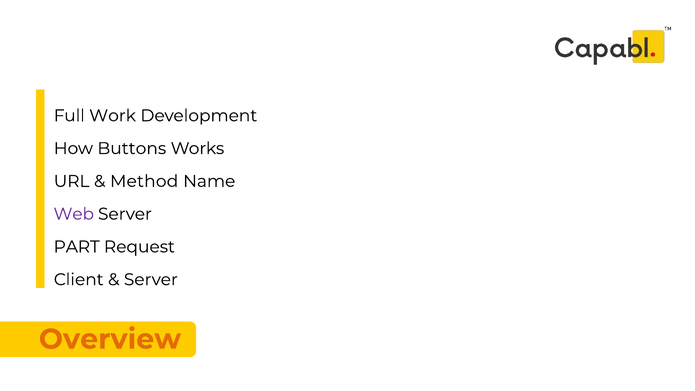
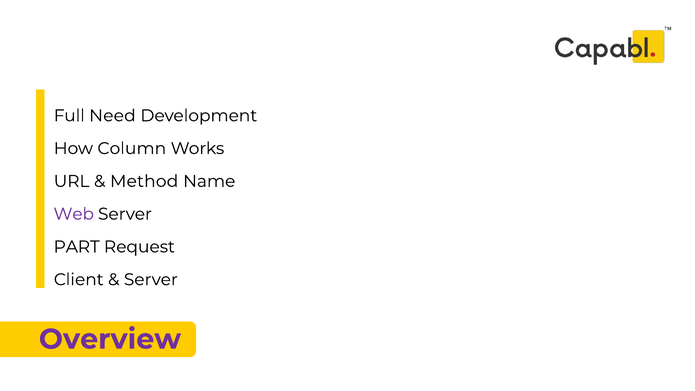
Work: Work -> Need (112, 116)
Buttons: Buttons -> Column (132, 148)
Overview colour: orange -> purple (110, 339)
